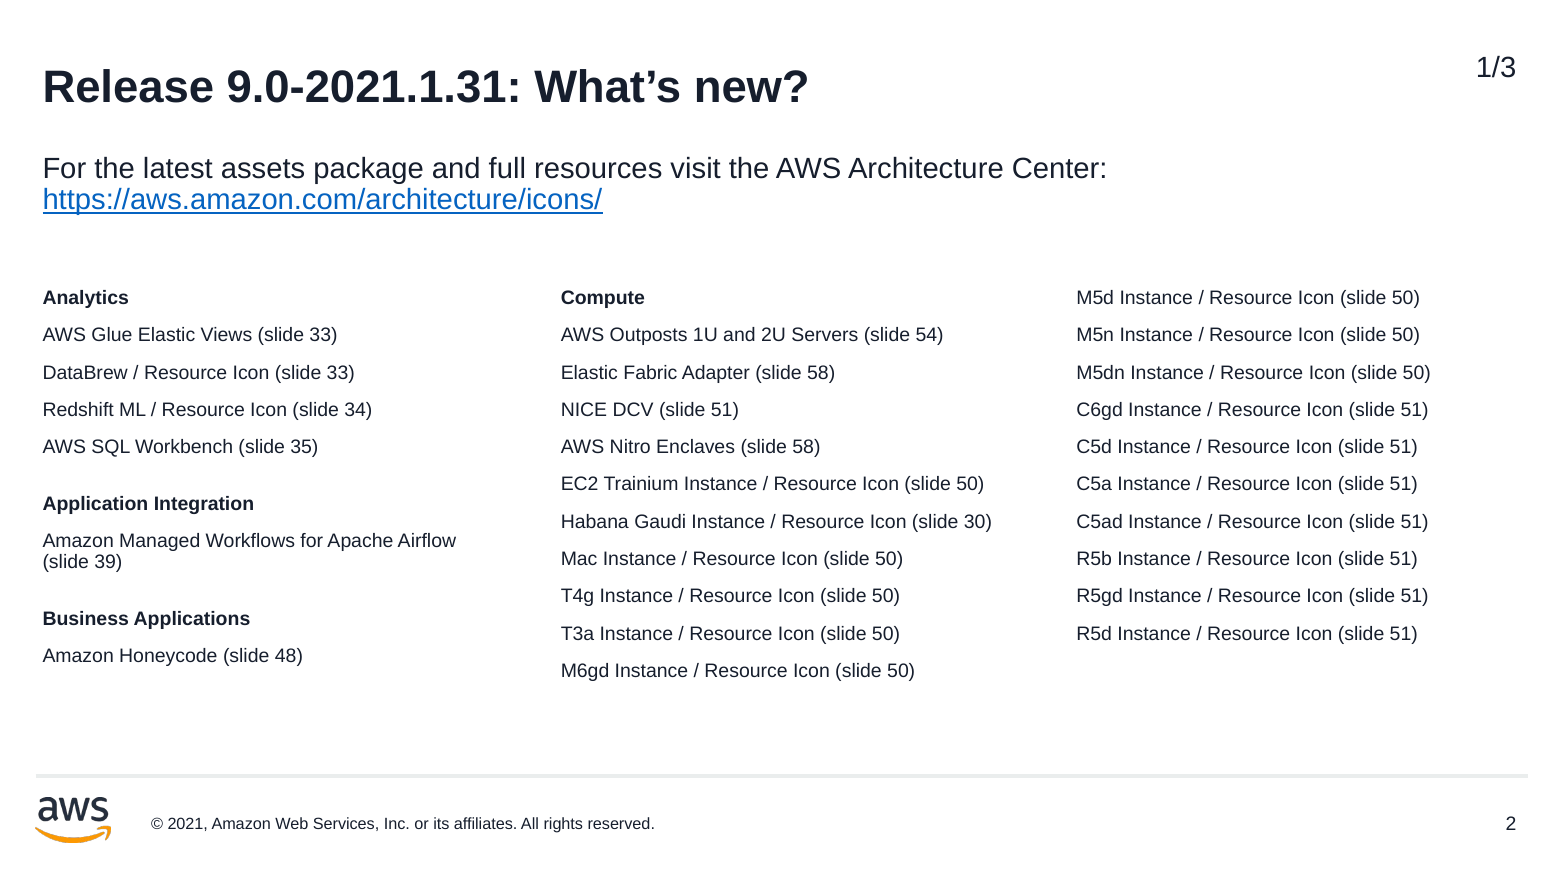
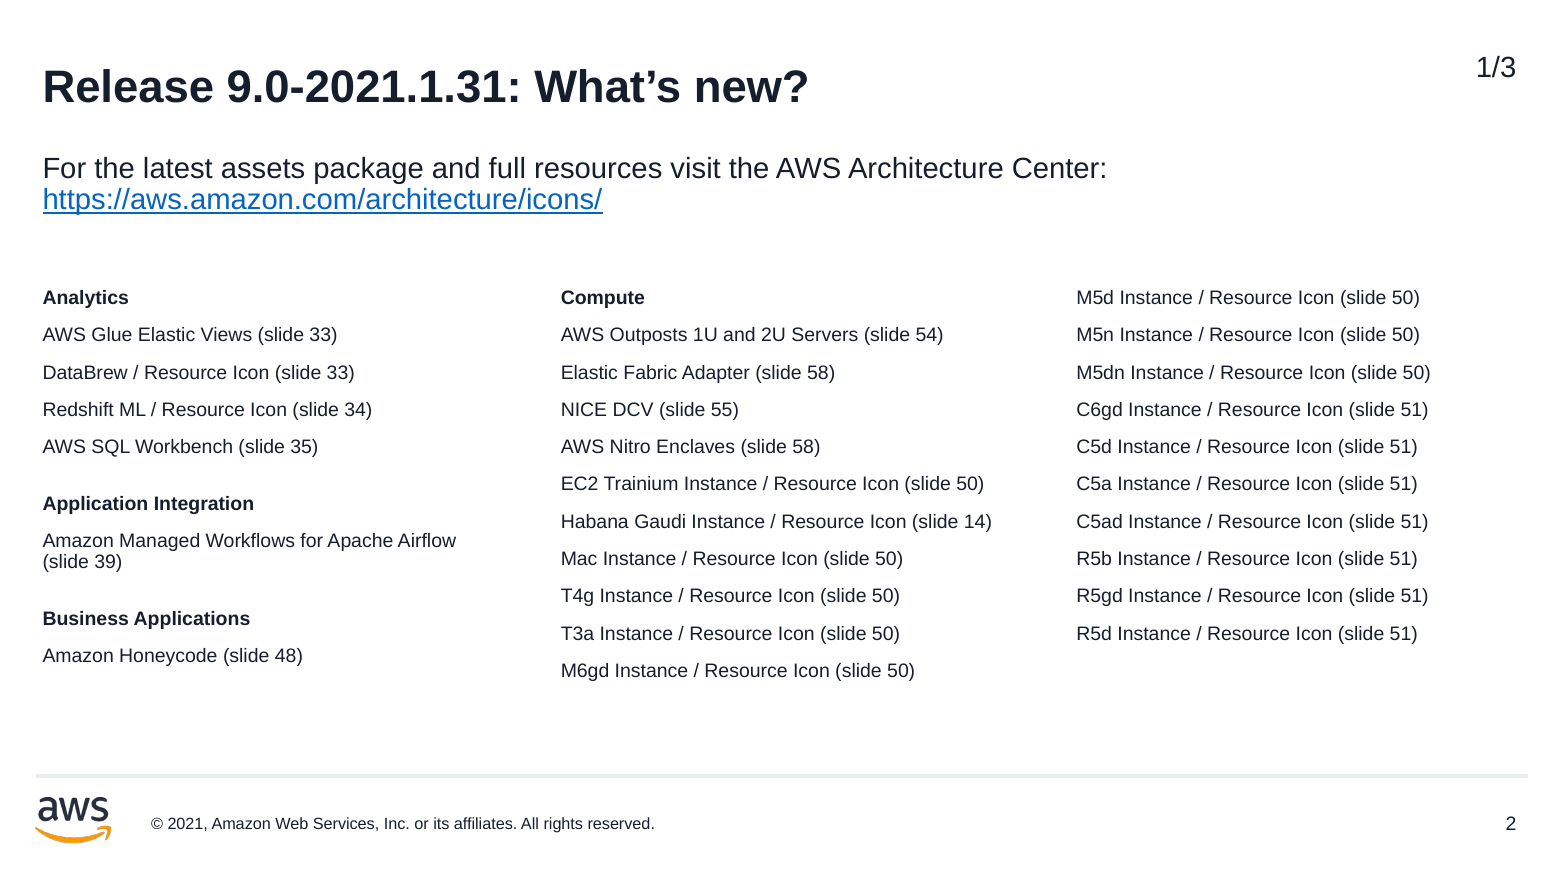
DCV slide 51: 51 -> 55 (725, 410)
30: 30 -> 14 (978, 522)
